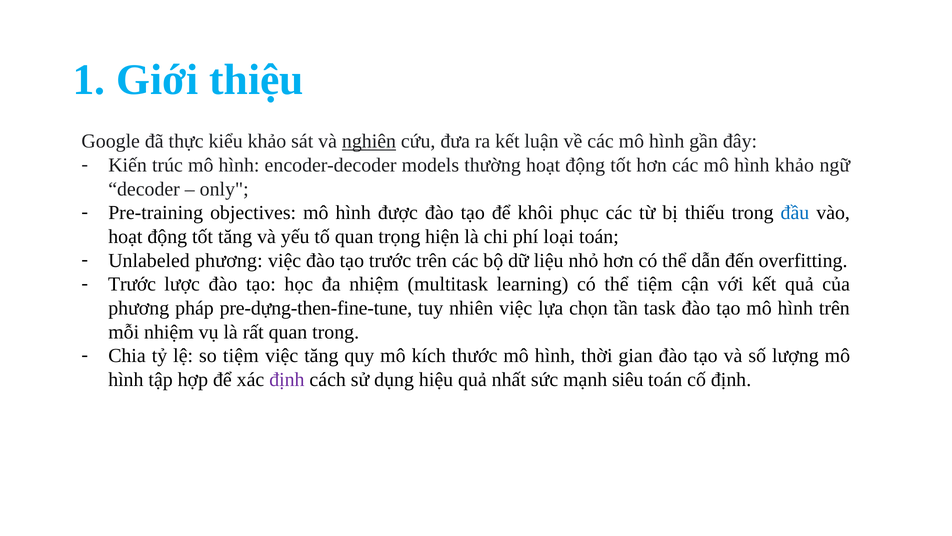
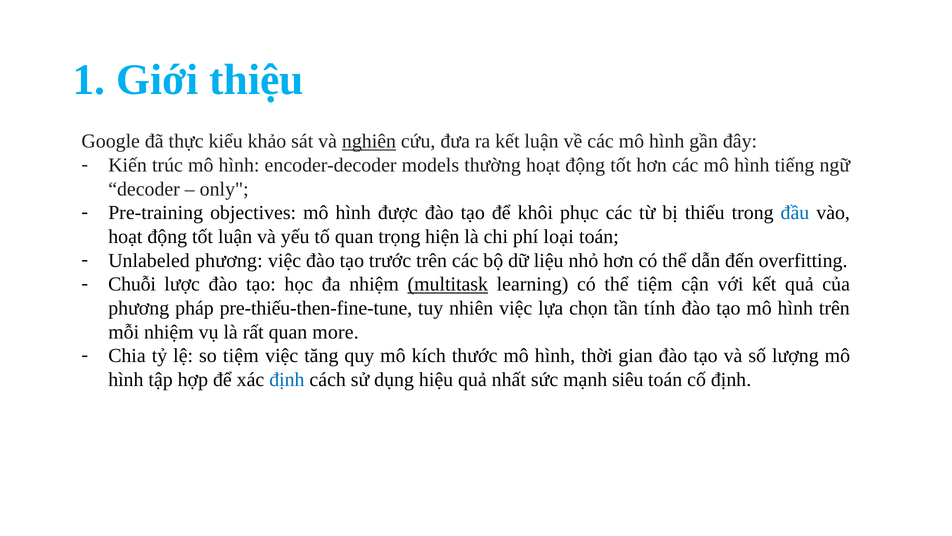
hình khảo: khảo -> tiếng (795, 165)
tốt tăng: tăng -> luận (235, 237)
Trước: Trước -> Chuỗi (132, 284)
multitask underline: none -> present (448, 284)
pre-dựng-then-fine-tune: pre-dựng-then-fine-tune -> pre-thiếu-then-fine-tune (316, 308)
task: task -> tính (660, 308)
quan trong: trong -> more (336, 332)
định colour: purple -> blue (287, 379)
